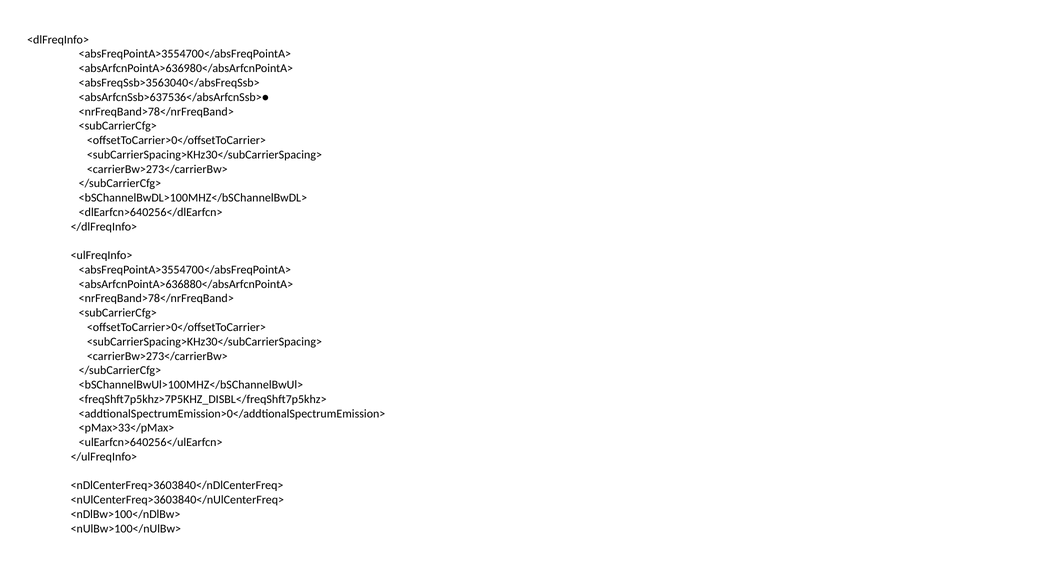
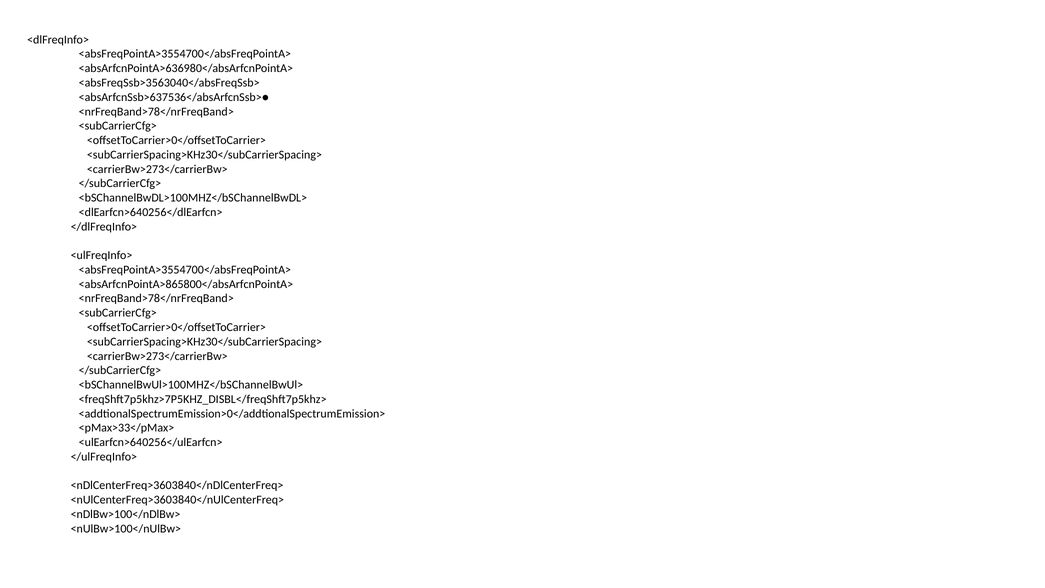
<absArfcnPointA>636880</absArfcnPointA>: <absArfcnPointA>636880</absArfcnPointA> -> <absArfcnPointA>865800</absArfcnPointA> (186, 284)
